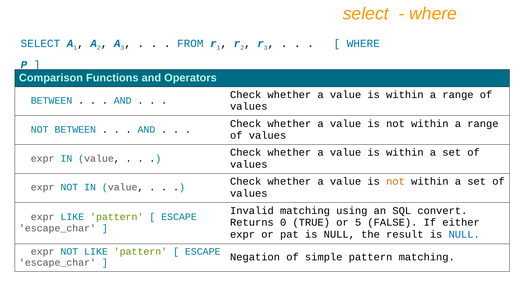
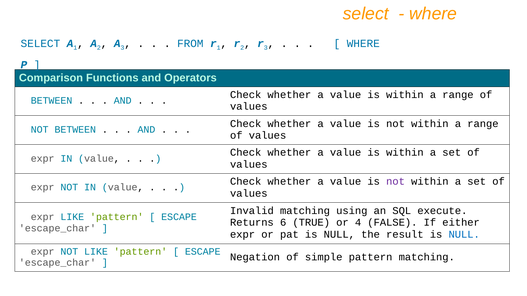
not colour: orange -> purple (396, 182)
convert: convert -> execute (442, 211)
0: 0 -> 6 (283, 223)
5: 5 -> 4 (358, 223)
